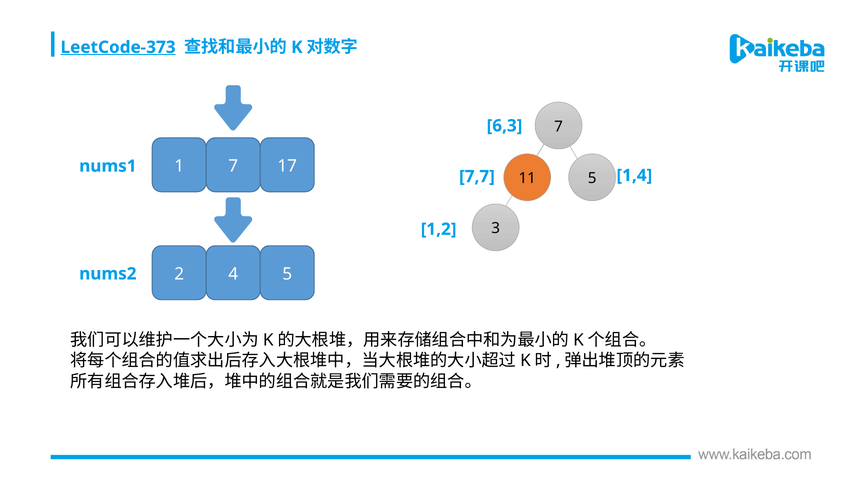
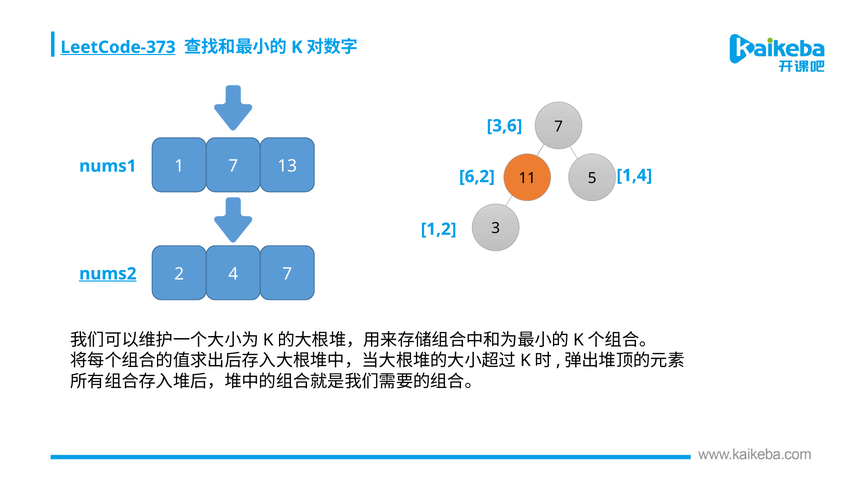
6,3: 6,3 -> 3,6 (505, 126)
17: 17 -> 13 (287, 166)
7,7: 7,7 -> 6,2 (477, 177)
4 5: 5 -> 7 (287, 274)
nums2 underline: none -> present (108, 274)
